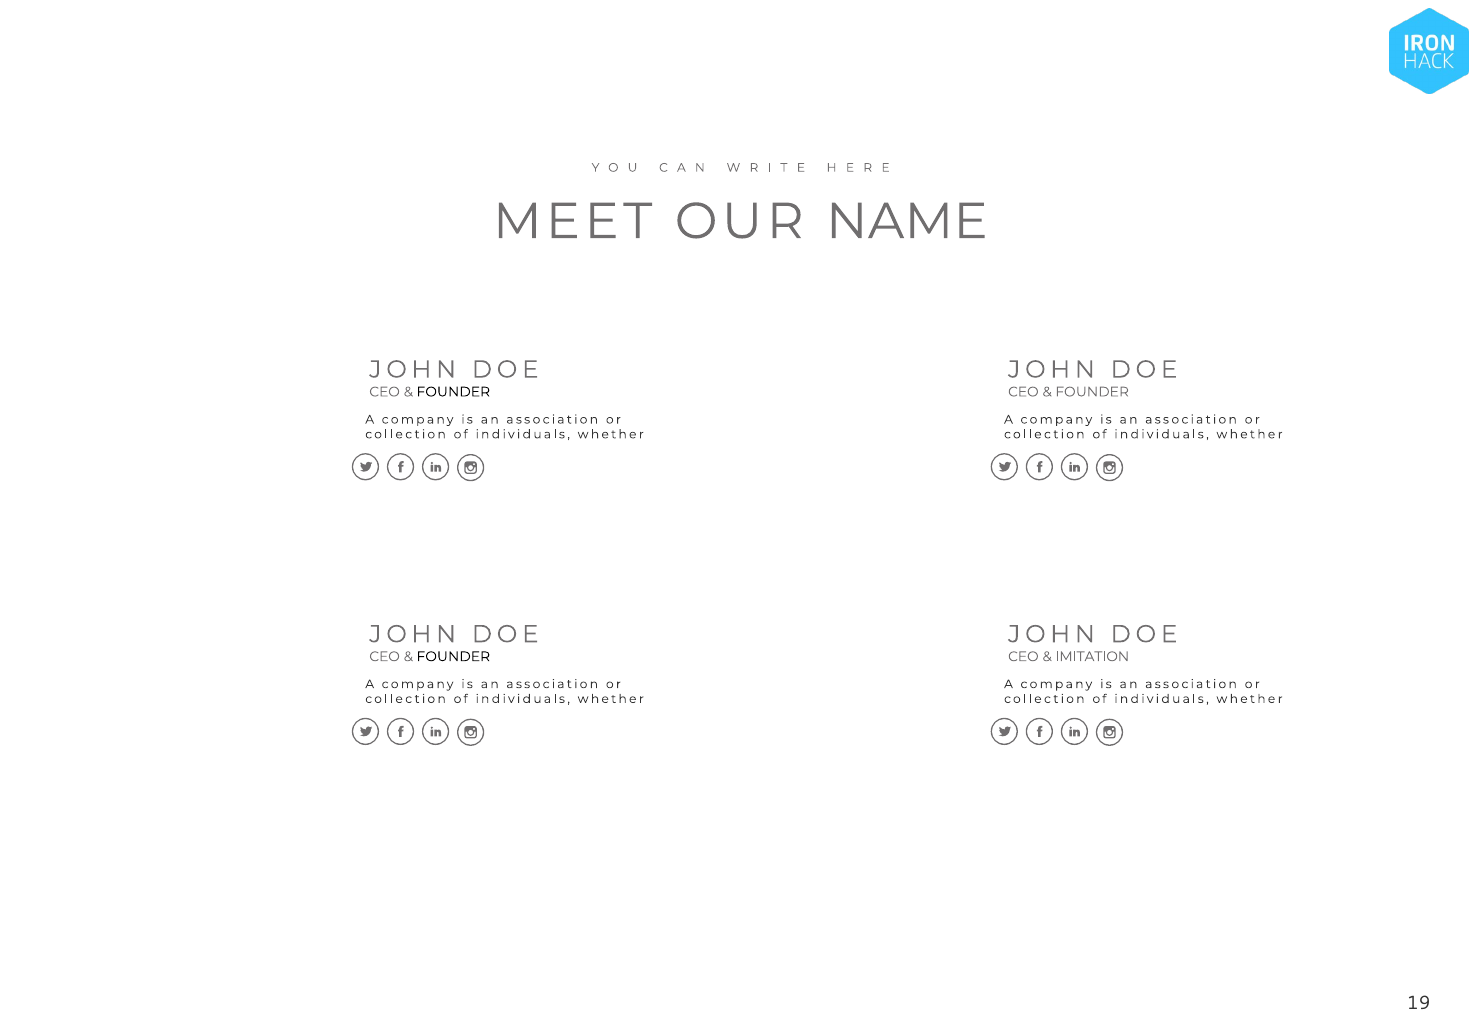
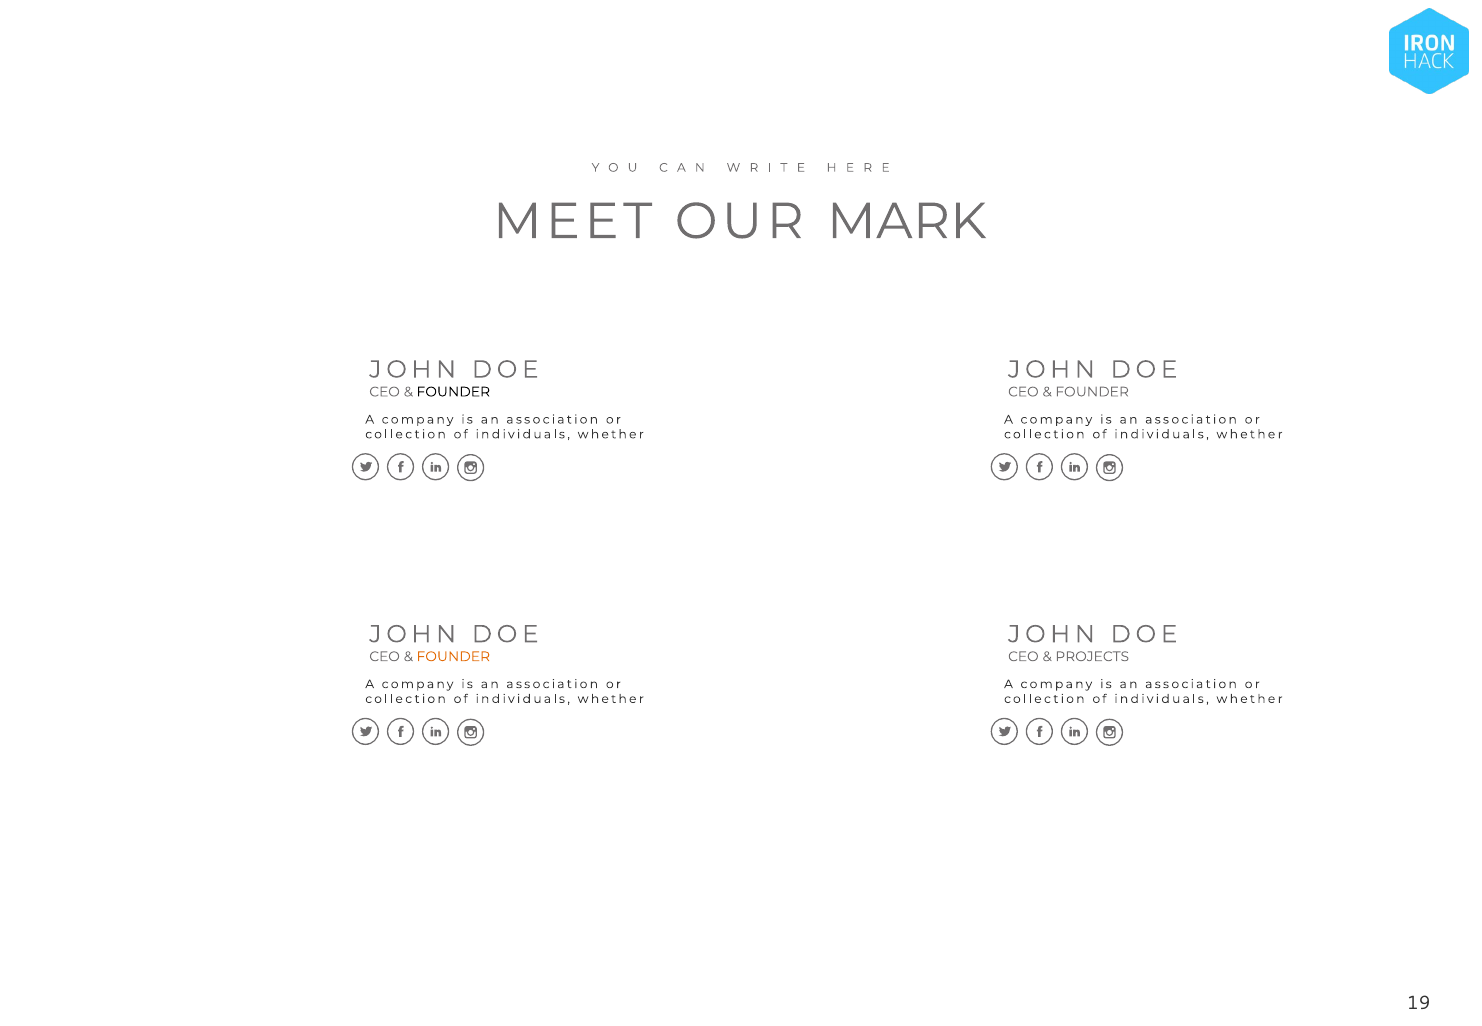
NAME: NAME -> MARK (907, 221)
FOUNDER colour: black -> orange (453, 657)
IMITATION: IMITATION -> PROJECTS (1092, 657)
